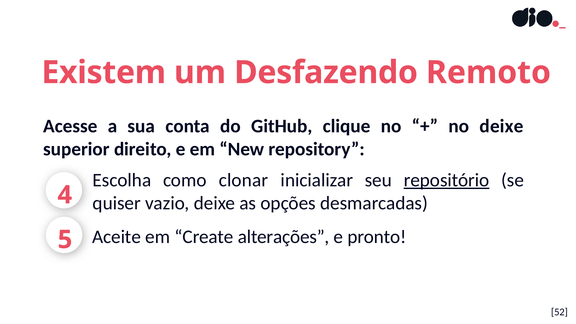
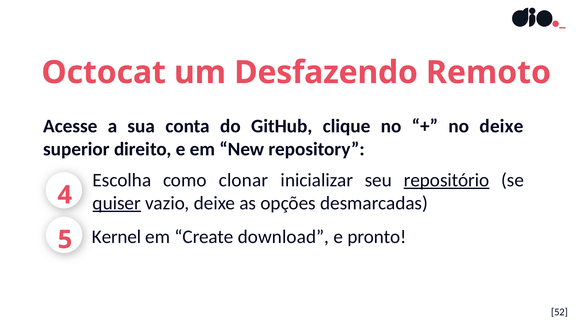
Existem: Existem -> Octocat (104, 73)
quiser underline: none -> present (117, 203)
Aceite: Aceite -> Kernel (117, 237)
alterações: alterações -> download (283, 237)
